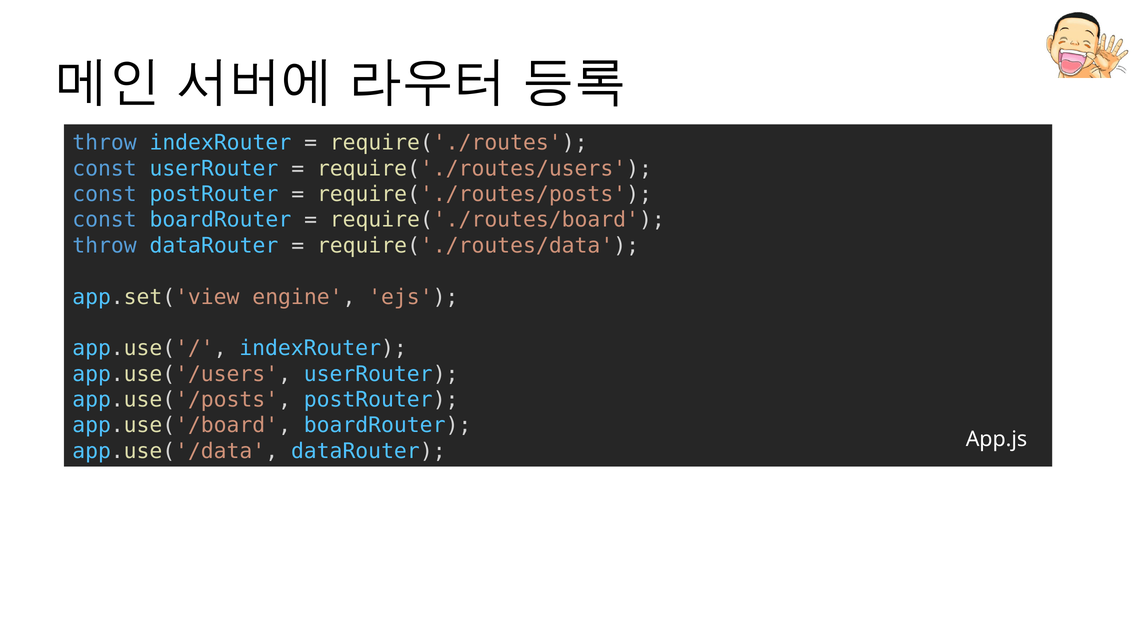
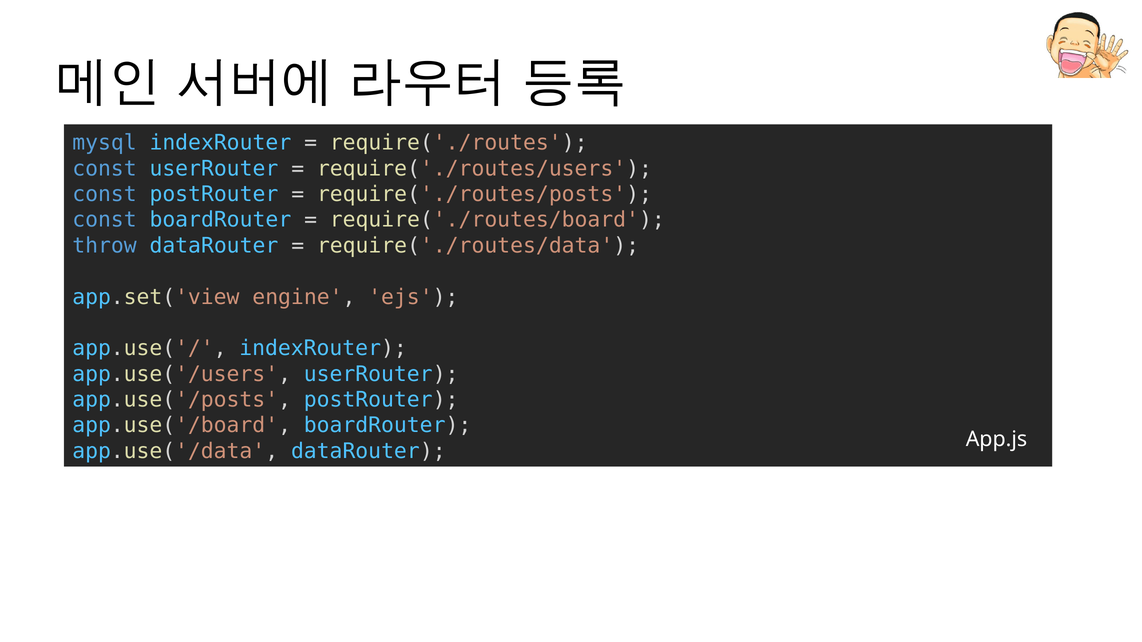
throw: throw -> mysql (105, 143)
